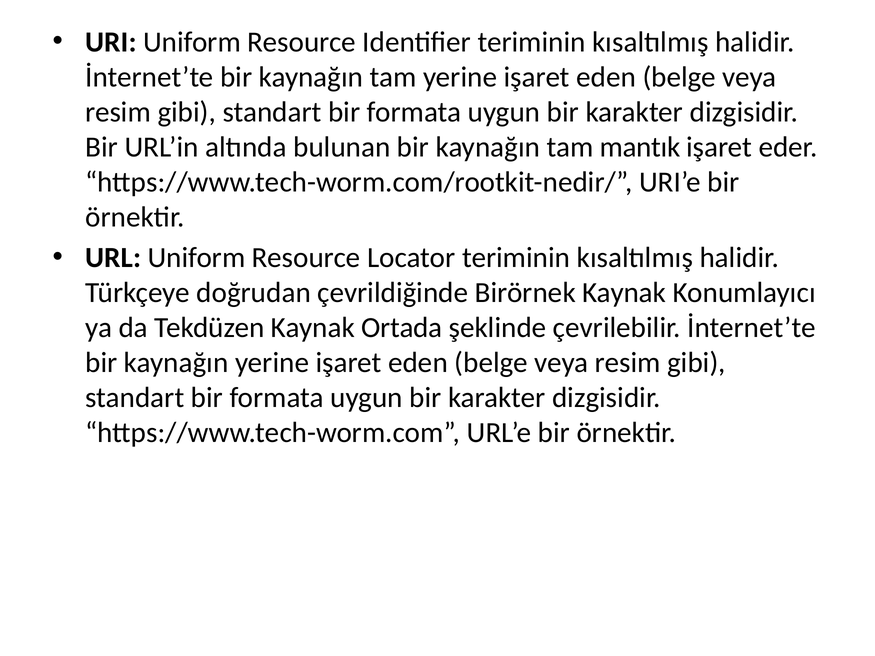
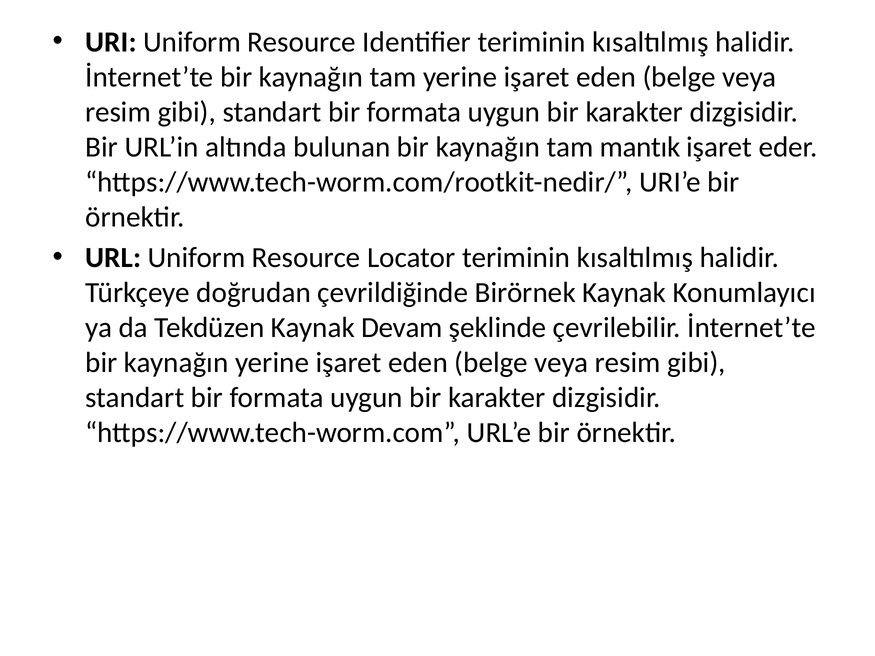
Ortada: Ortada -> Devam (402, 328)
